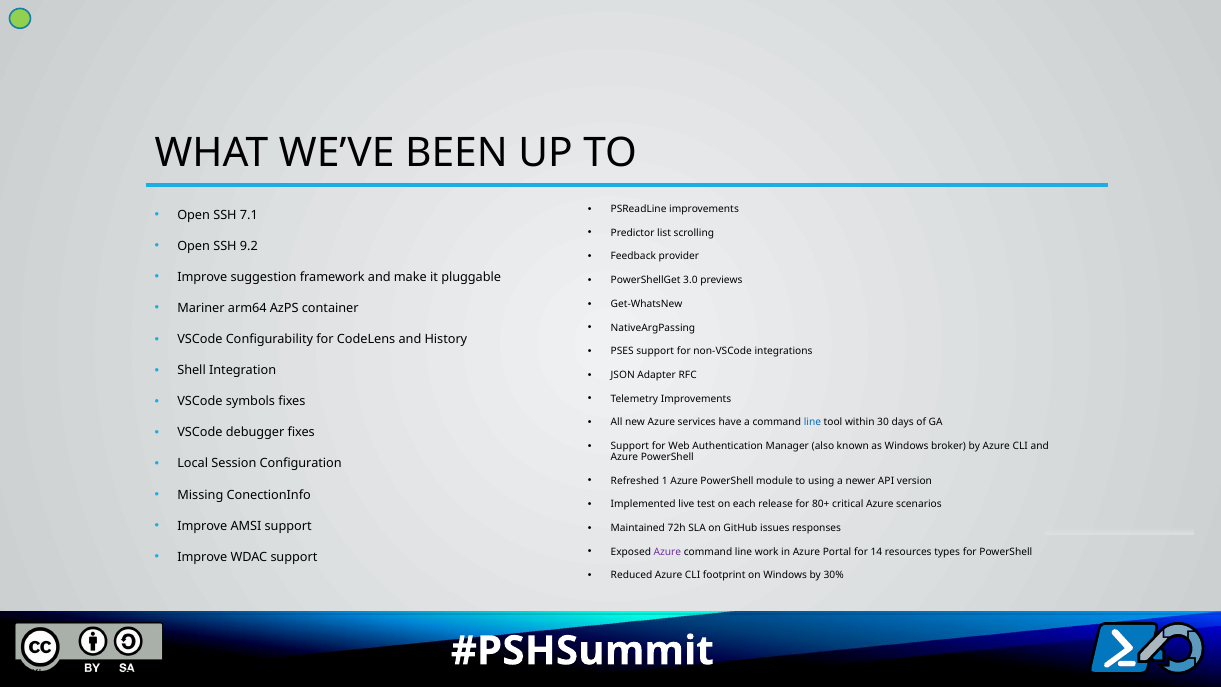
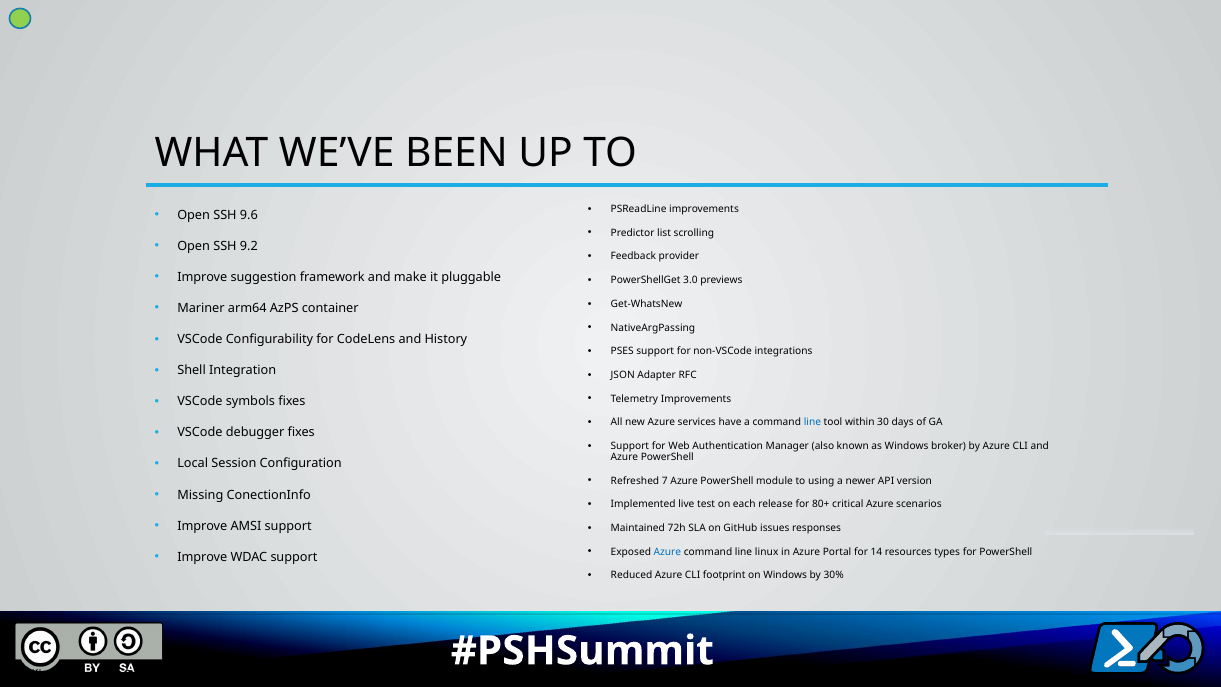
7.1: 7.1 -> 9.6 (249, 215)
1: 1 -> 7 (665, 481)
Azure colour: purple -> blue (667, 552)
work: work -> linux (767, 552)
